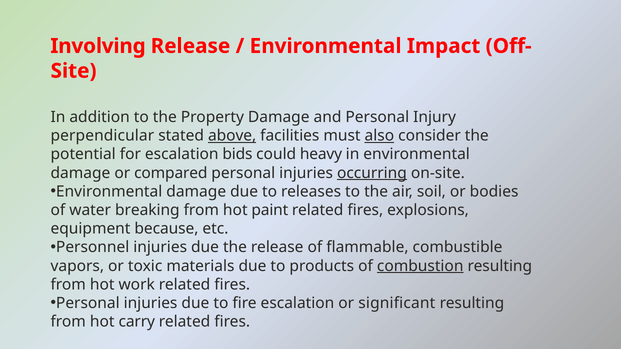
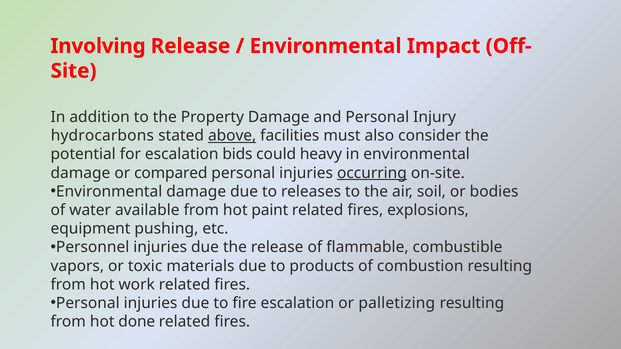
perpendicular: perpendicular -> hydrocarbons (102, 136)
also underline: present -> none (379, 136)
breaking: breaking -> available (147, 210)
because: because -> pushing (166, 229)
combustion underline: present -> none (420, 266)
significant: significant -> palletizing (397, 303)
carry: carry -> done (137, 322)
